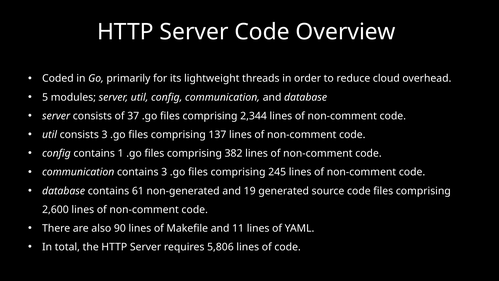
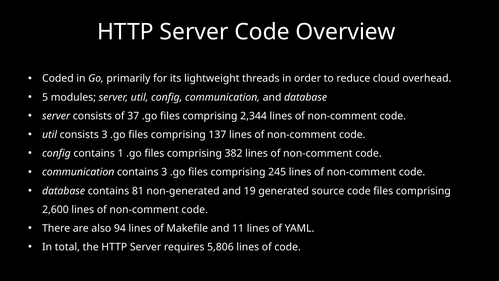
61: 61 -> 81 (138, 191)
90: 90 -> 94 (120, 228)
